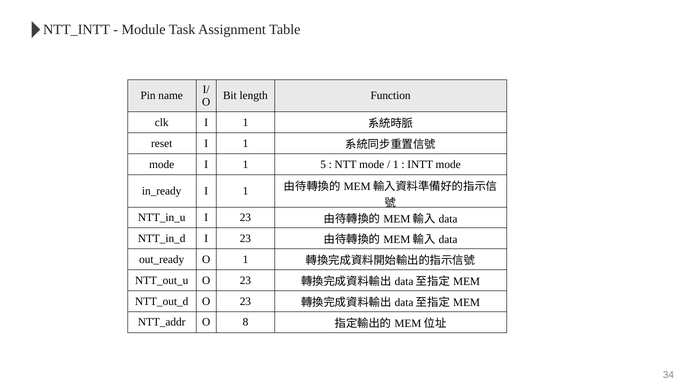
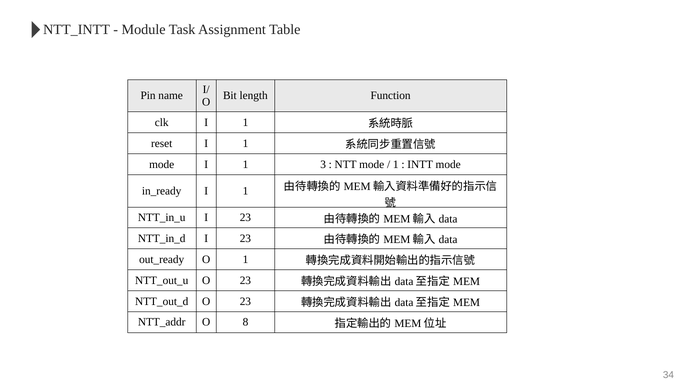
5: 5 -> 3 (323, 164)
